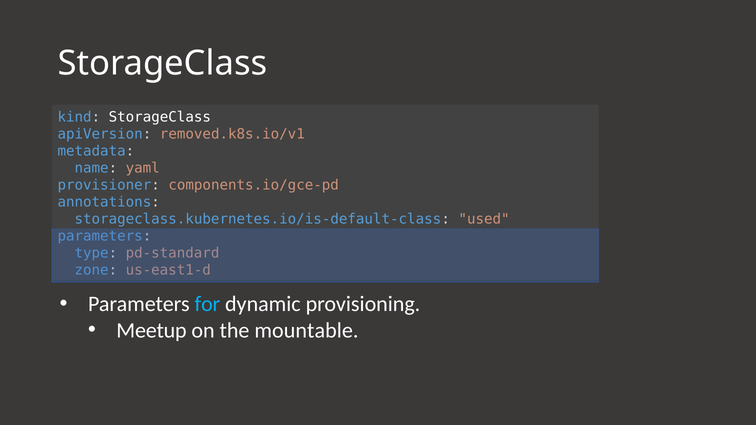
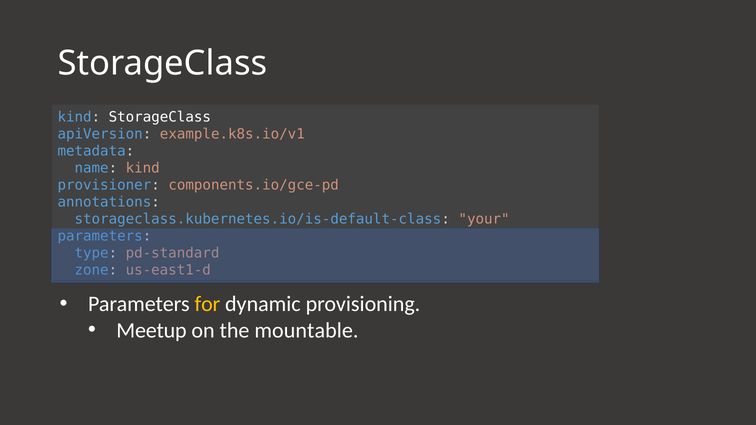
removed.k8s.io/v1: removed.k8s.io/v1 -> example.k8s.io/v1 (232, 134)
name yaml: yaml -> kind (143, 168)
used: used -> your (484, 219)
for colour: light blue -> yellow (207, 304)
